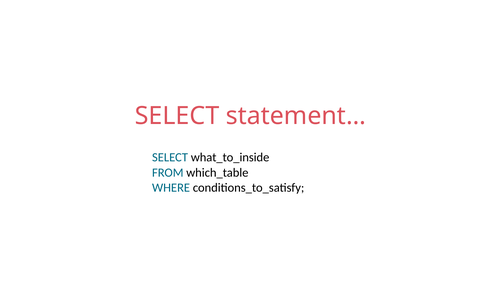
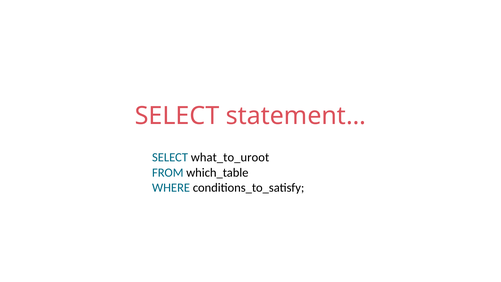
what_to_inside: what_to_inside -> what_to_uroot (230, 157)
